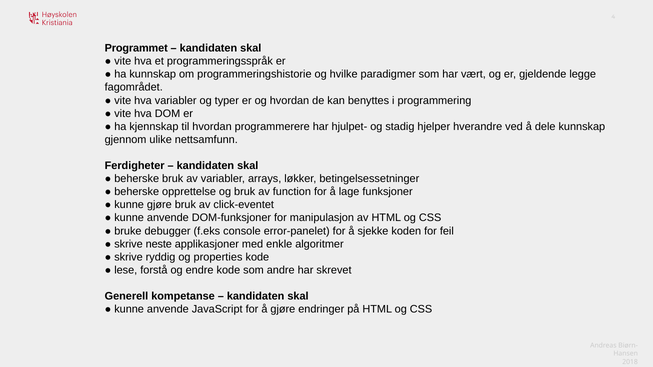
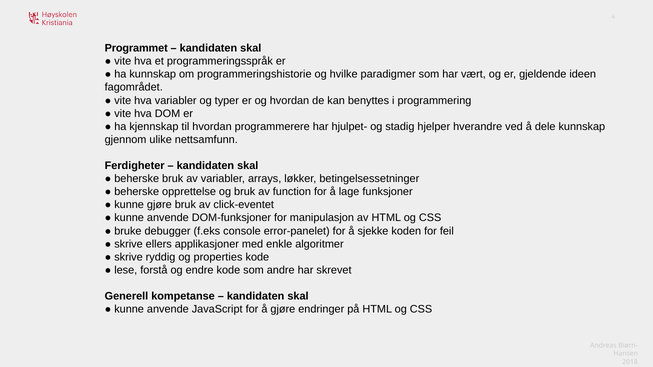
legge: legge -> ideen (583, 74)
neste: neste -> ellers (159, 244)
